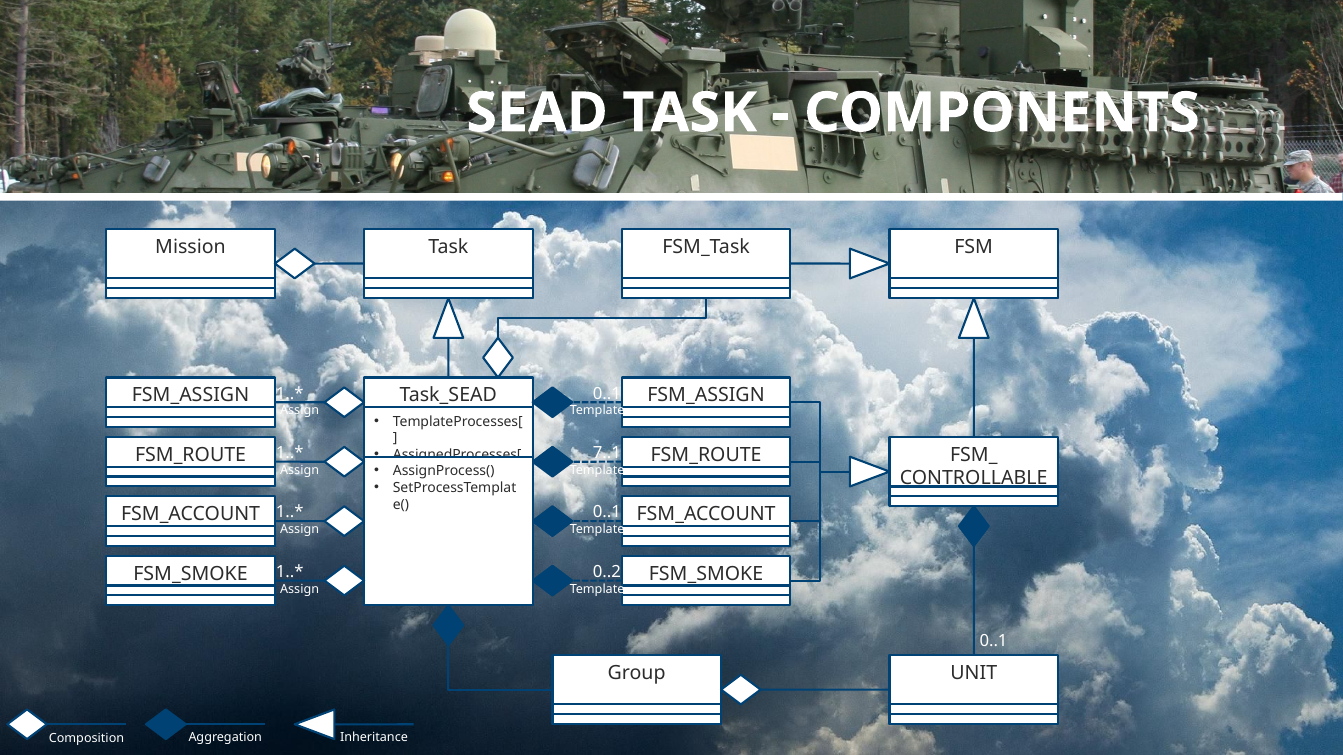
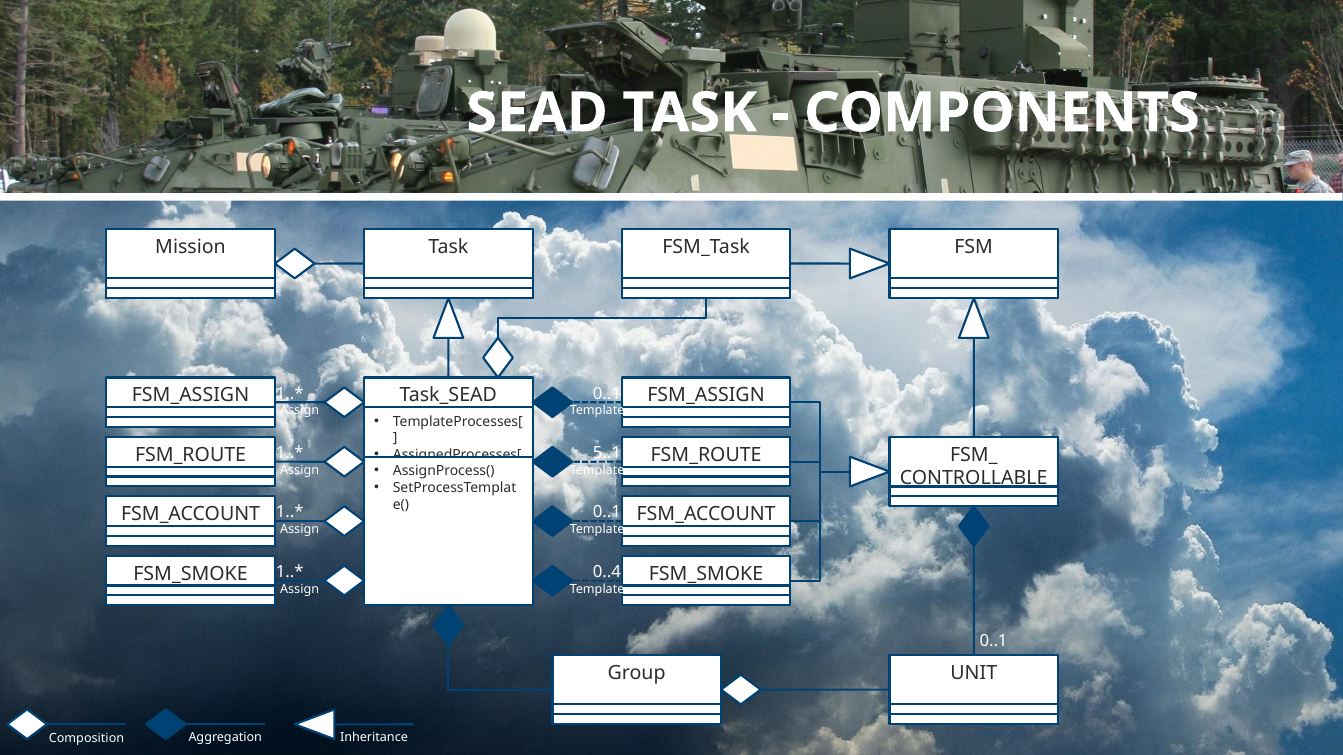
7..1: 7..1 -> 5..1 (607, 453)
0..2: 0..2 -> 0..4 (607, 572)
